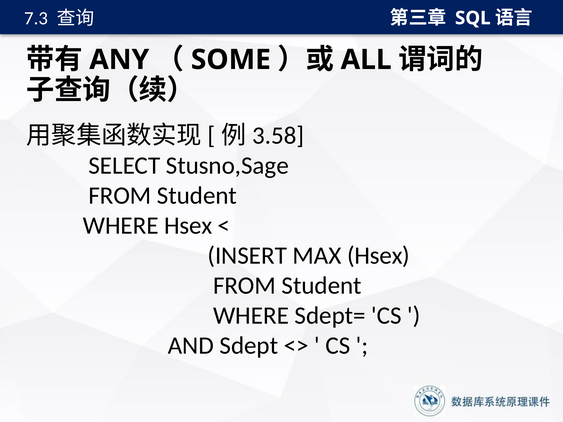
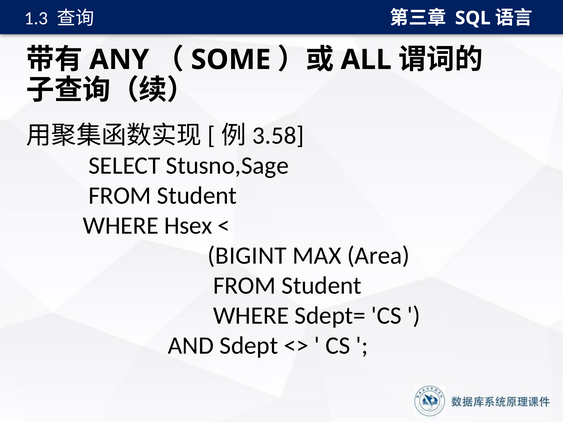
7.3: 7.3 -> 1.3 (36, 18)
INSERT: INSERT -> BIGINT (247, 256)
MAX Hsex: Hsex -> Area (378, 256)
